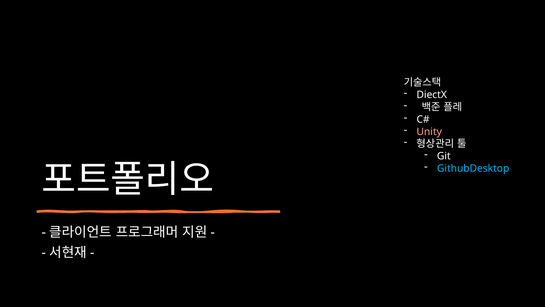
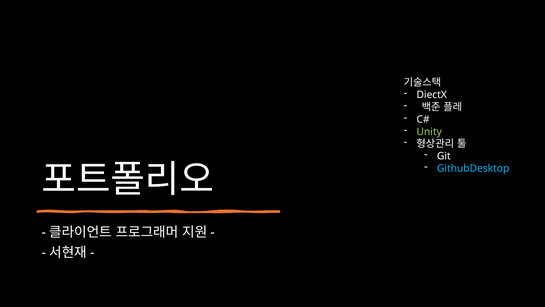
Unity colour: pink -> light green (429, 131)
